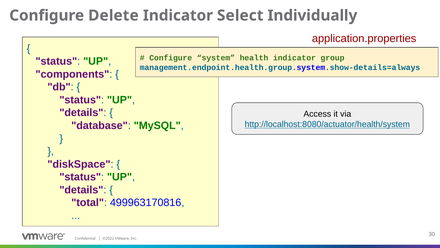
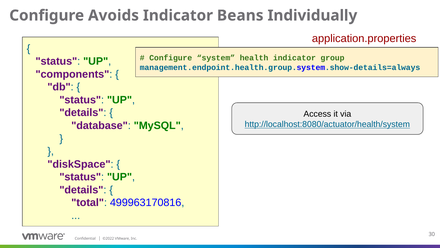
Delete: Delete -> Avoids (113, 15)
Select: Select -> Beans (240, 15)
